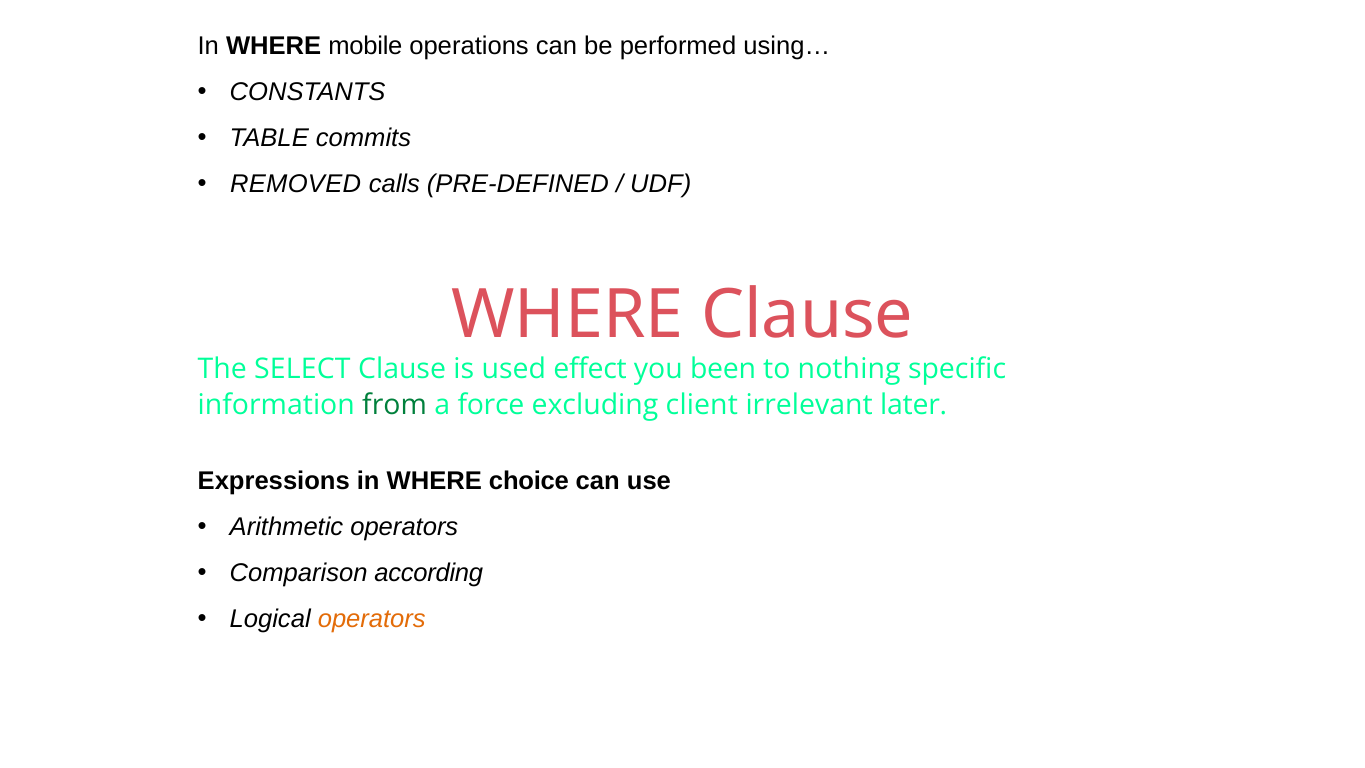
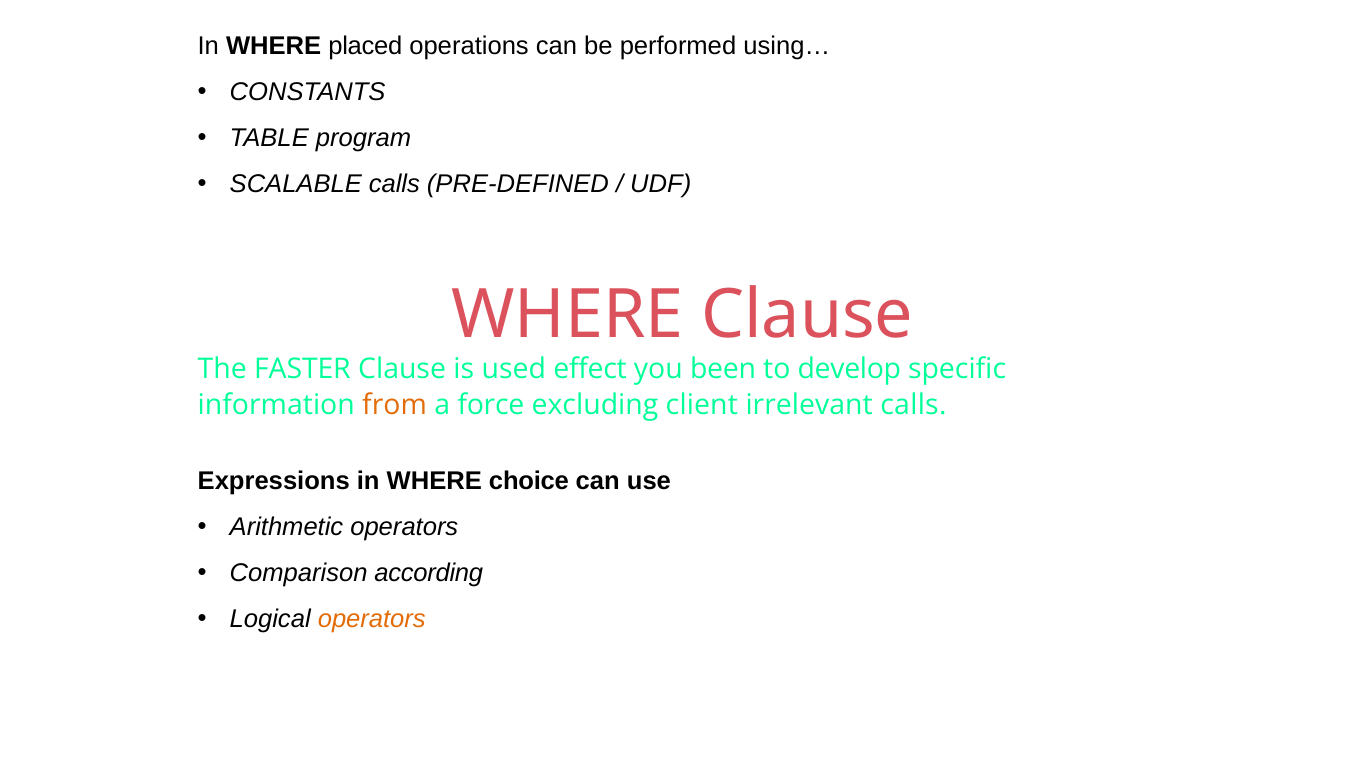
mobile: mobile -> placed (365, 46)
commits: commits -> program (364, 138)
REMOVED: REMOVED -> SCALABLE (296, 184)
SELECT: SELECT -> FASTER (302, 369)
nothing: nothing -> develop (849, 369)
from colour: green -> orange (395, 405)
irrelevant later: later -> calls (913, 405)
